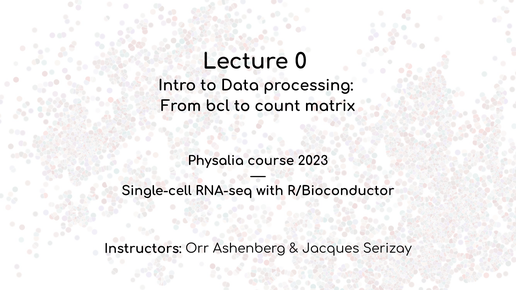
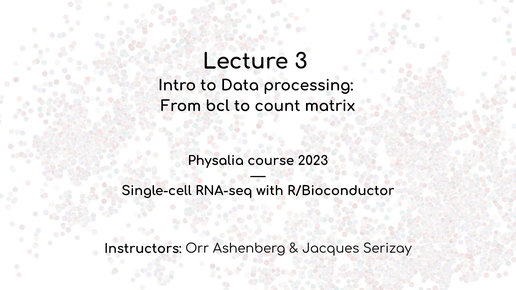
0: 0 -> 3 (301, 62)
